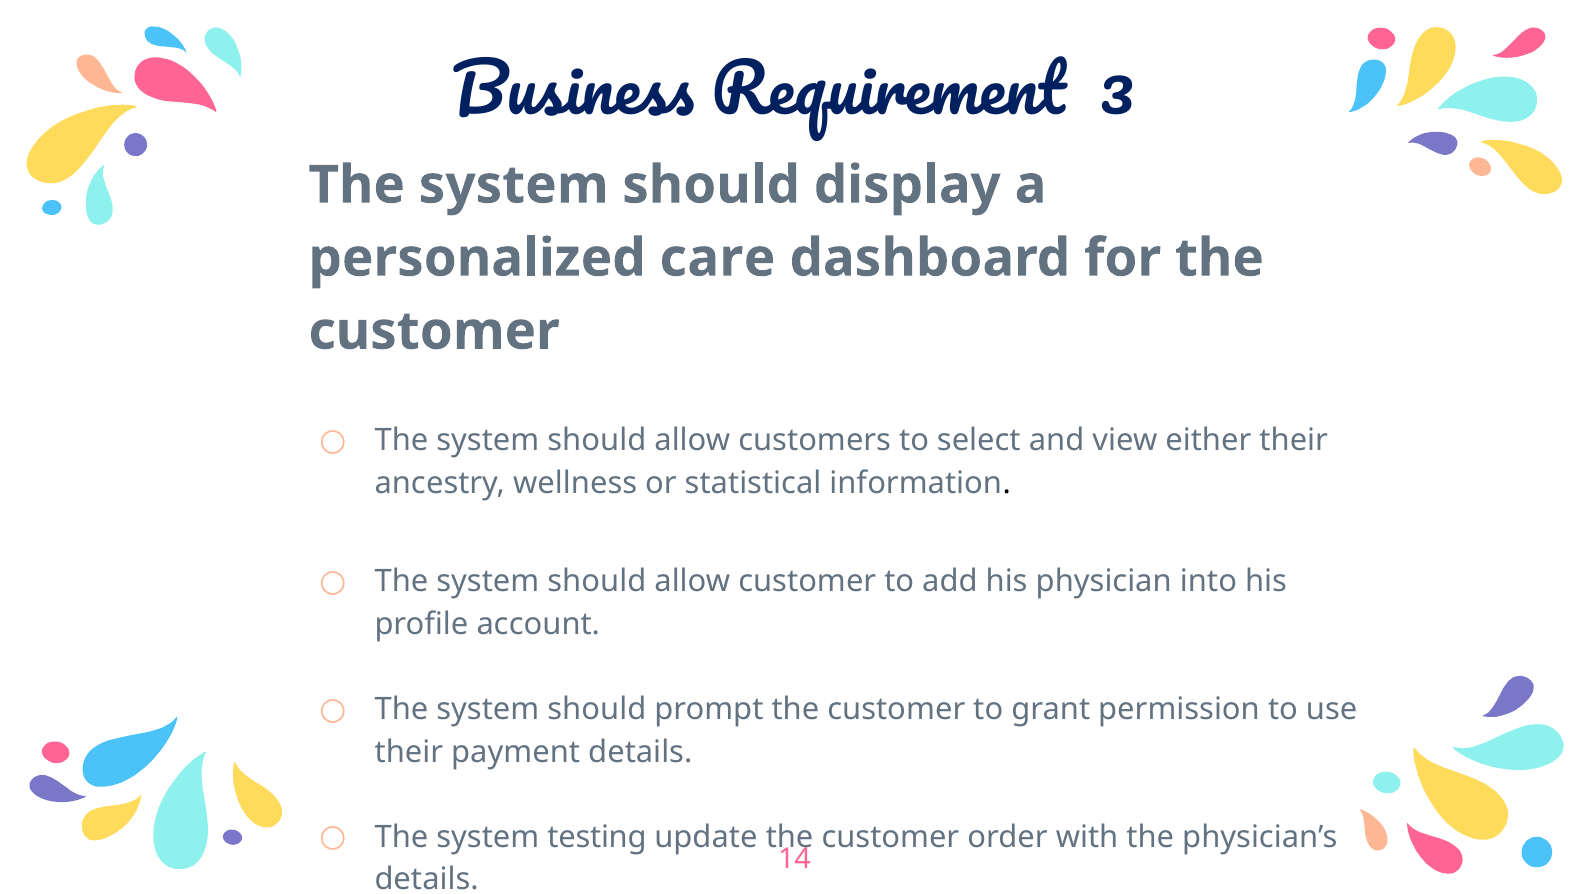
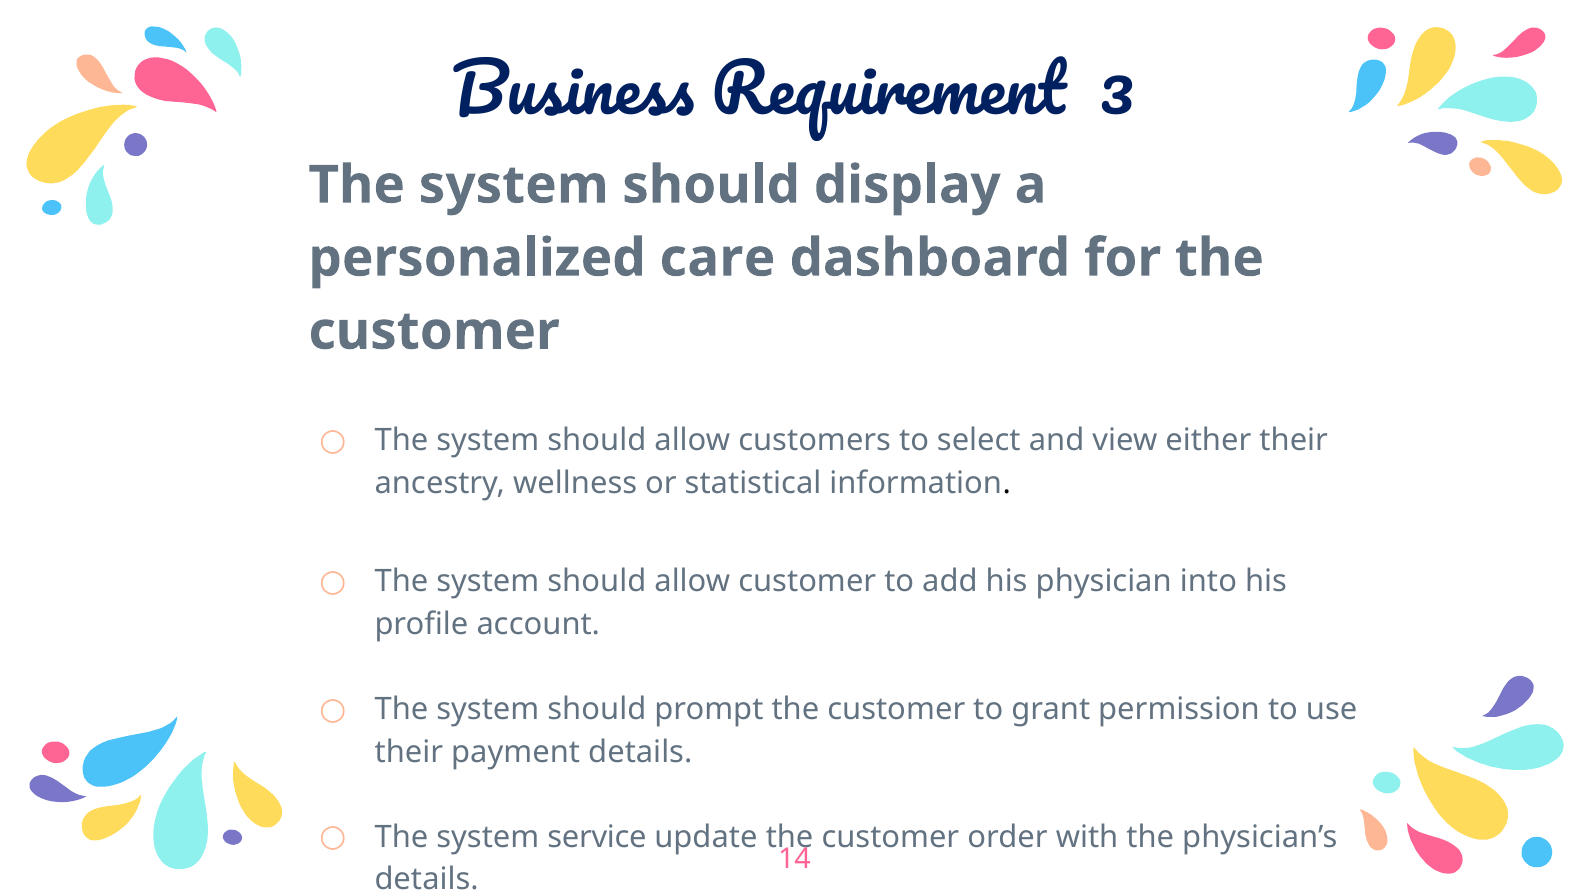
testing: testing -> service (597, 837)
